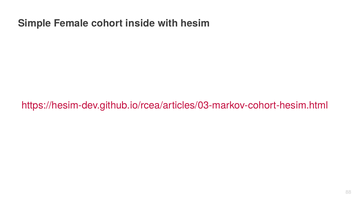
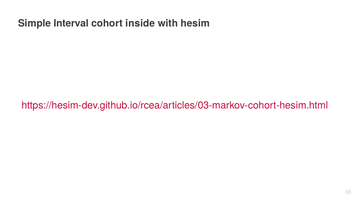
Female: Female -> Interval (71, 23)
